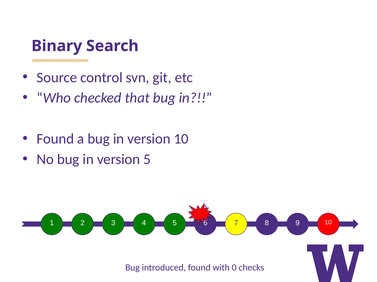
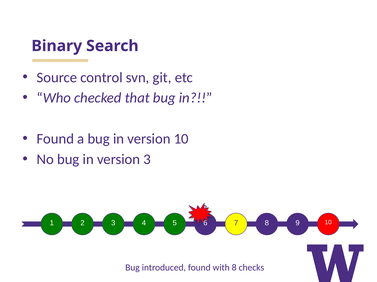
version 5: 5 -> 3 (147, 160)
with 0: 0 -> 8 (234, 268)
